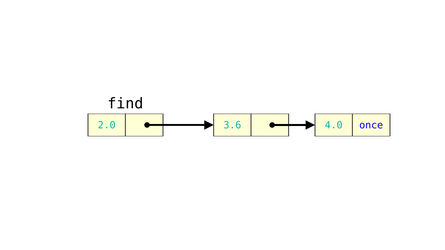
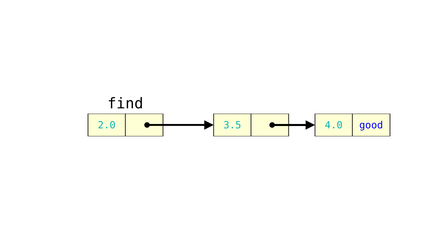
3.6: 3.6 -> 3.5 (232, 125)
once: once -> good (371, 125)
